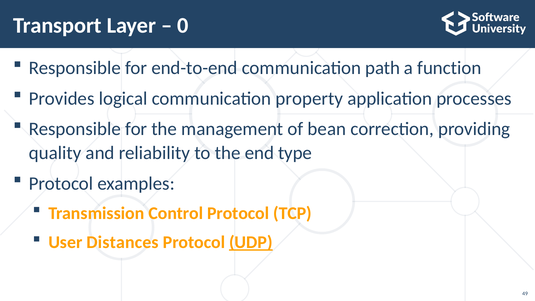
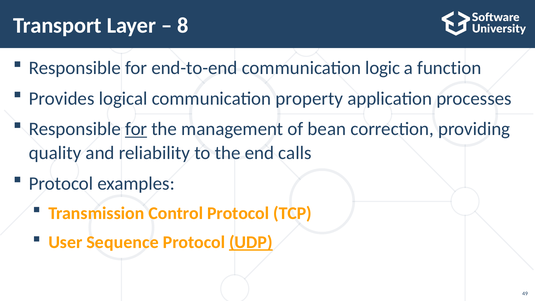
0: 0 -> 8 (183, 25)
path: path -> logic (383, 68)
for underline: none -> present (136, 129)
type: type -> calls (295, 153)
Distances: Distances -> Sequence (123, 242)
